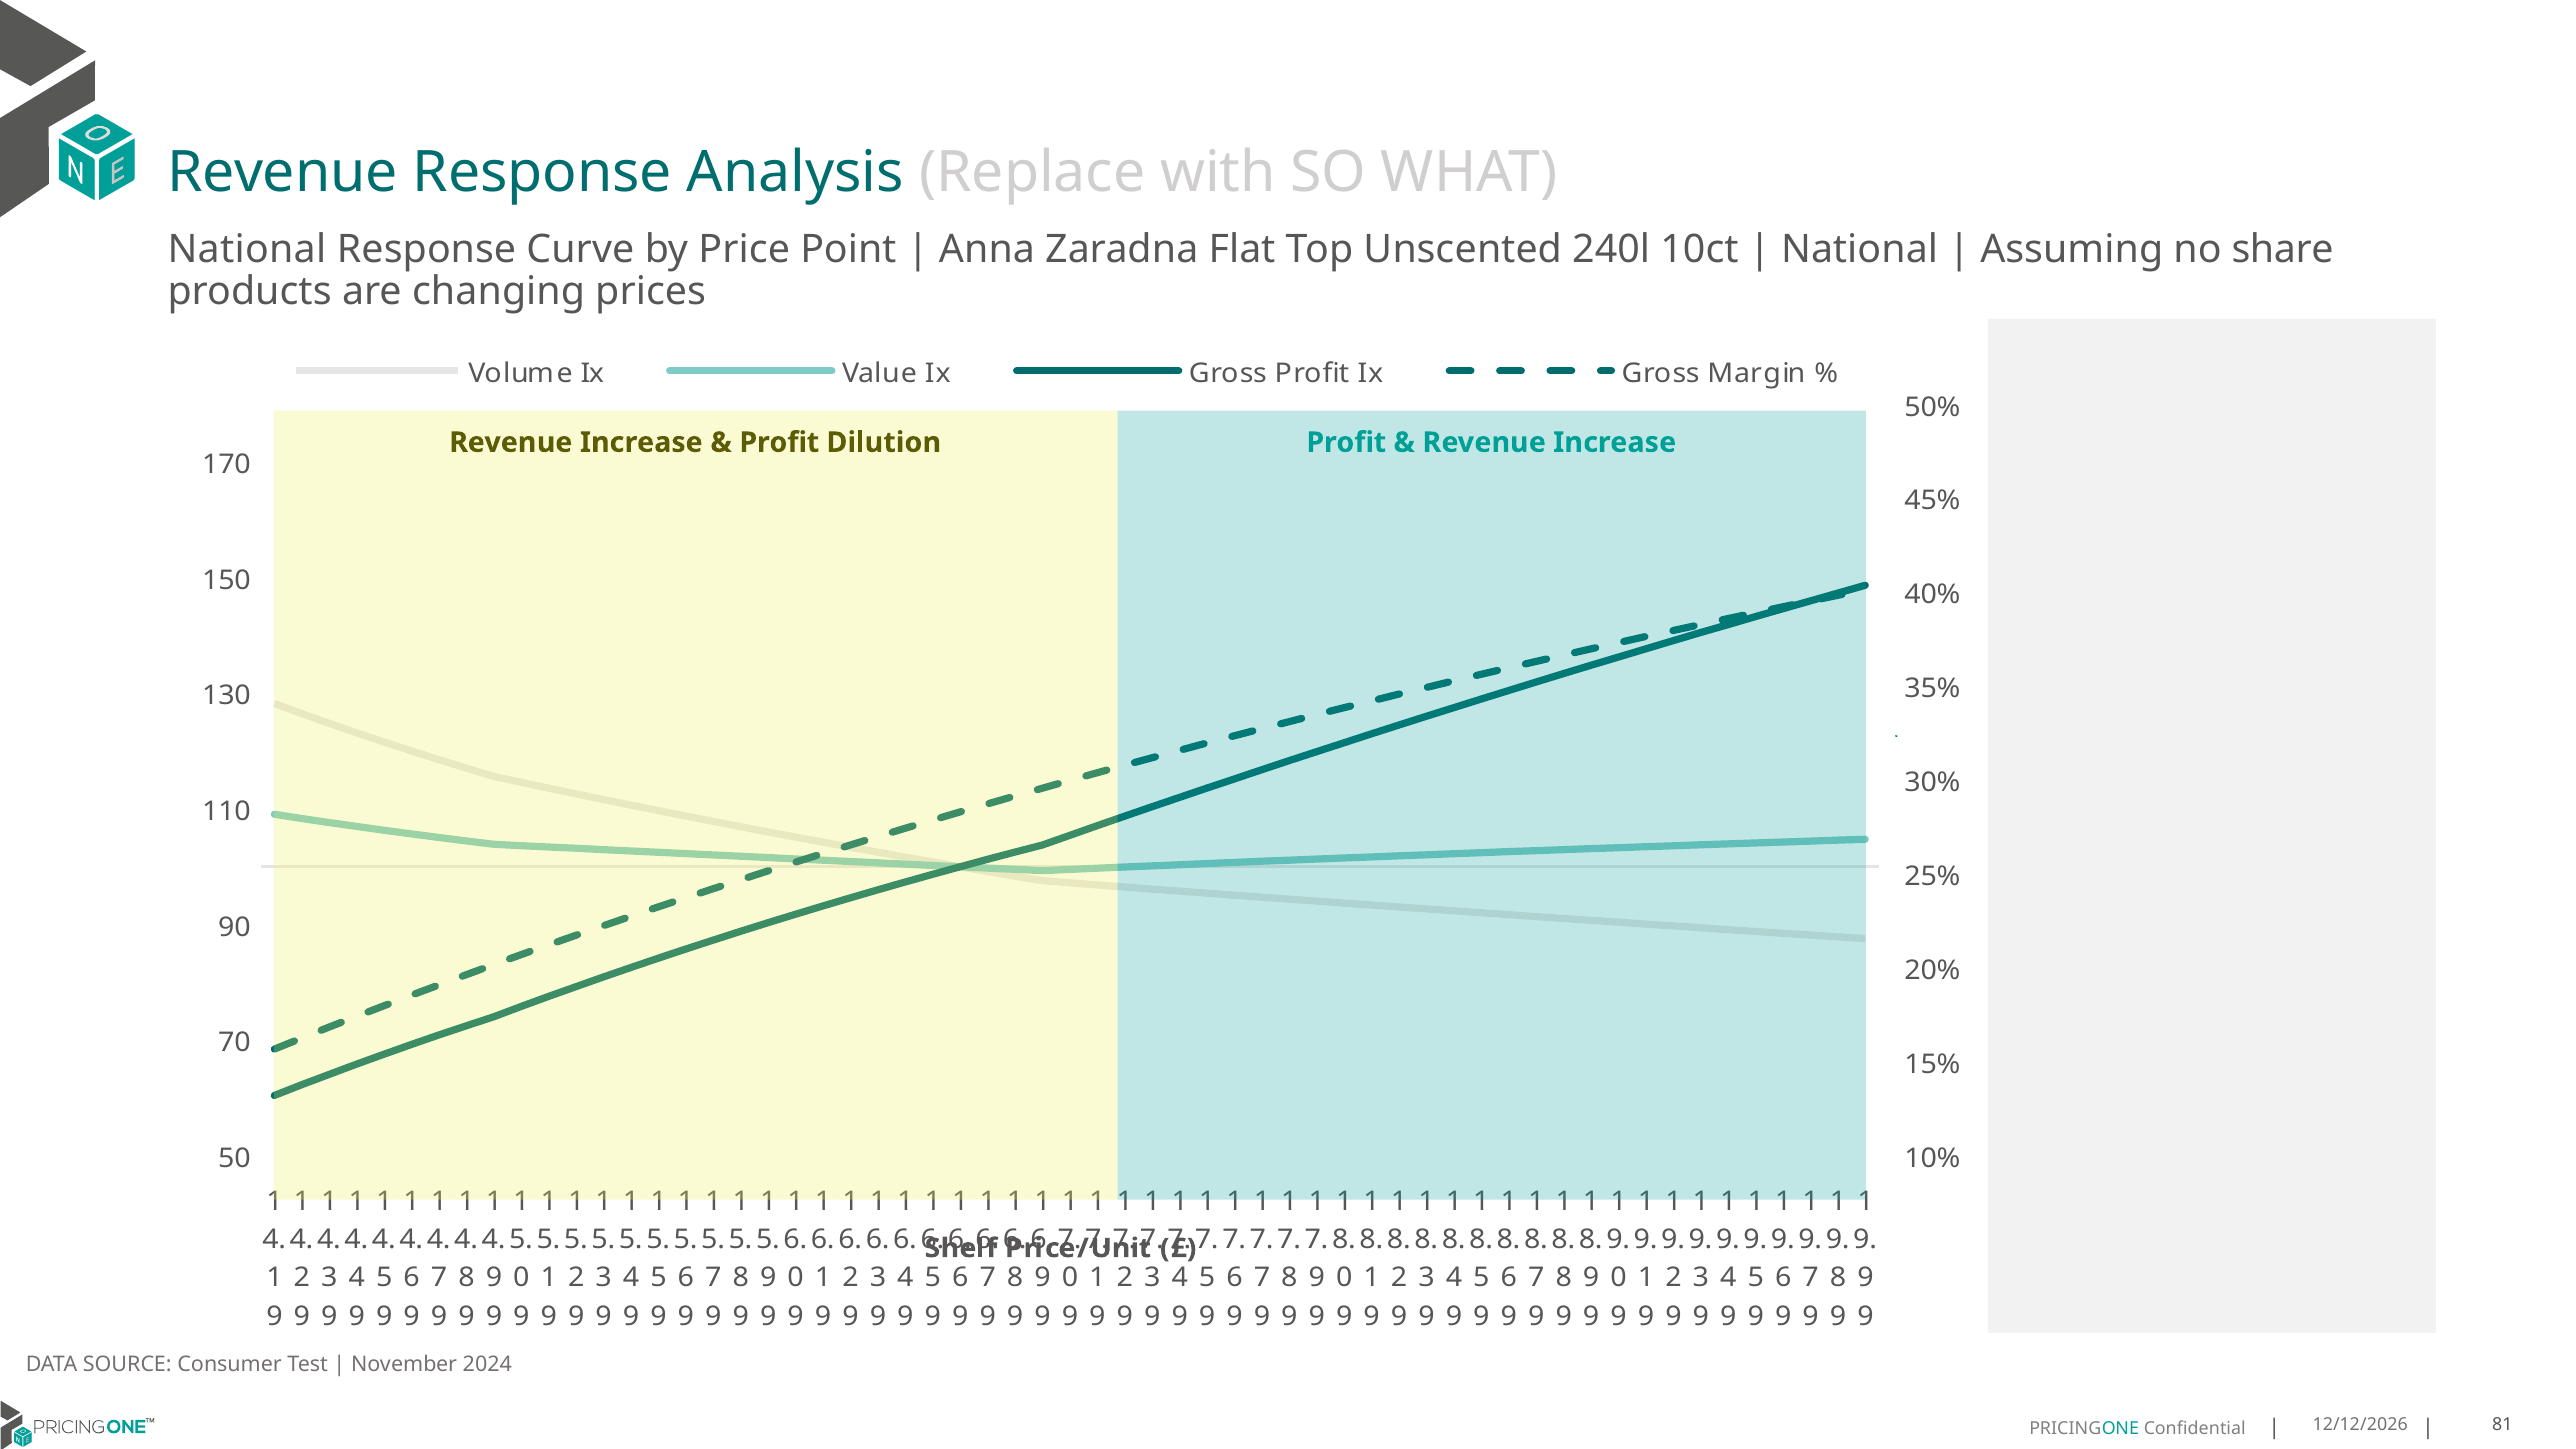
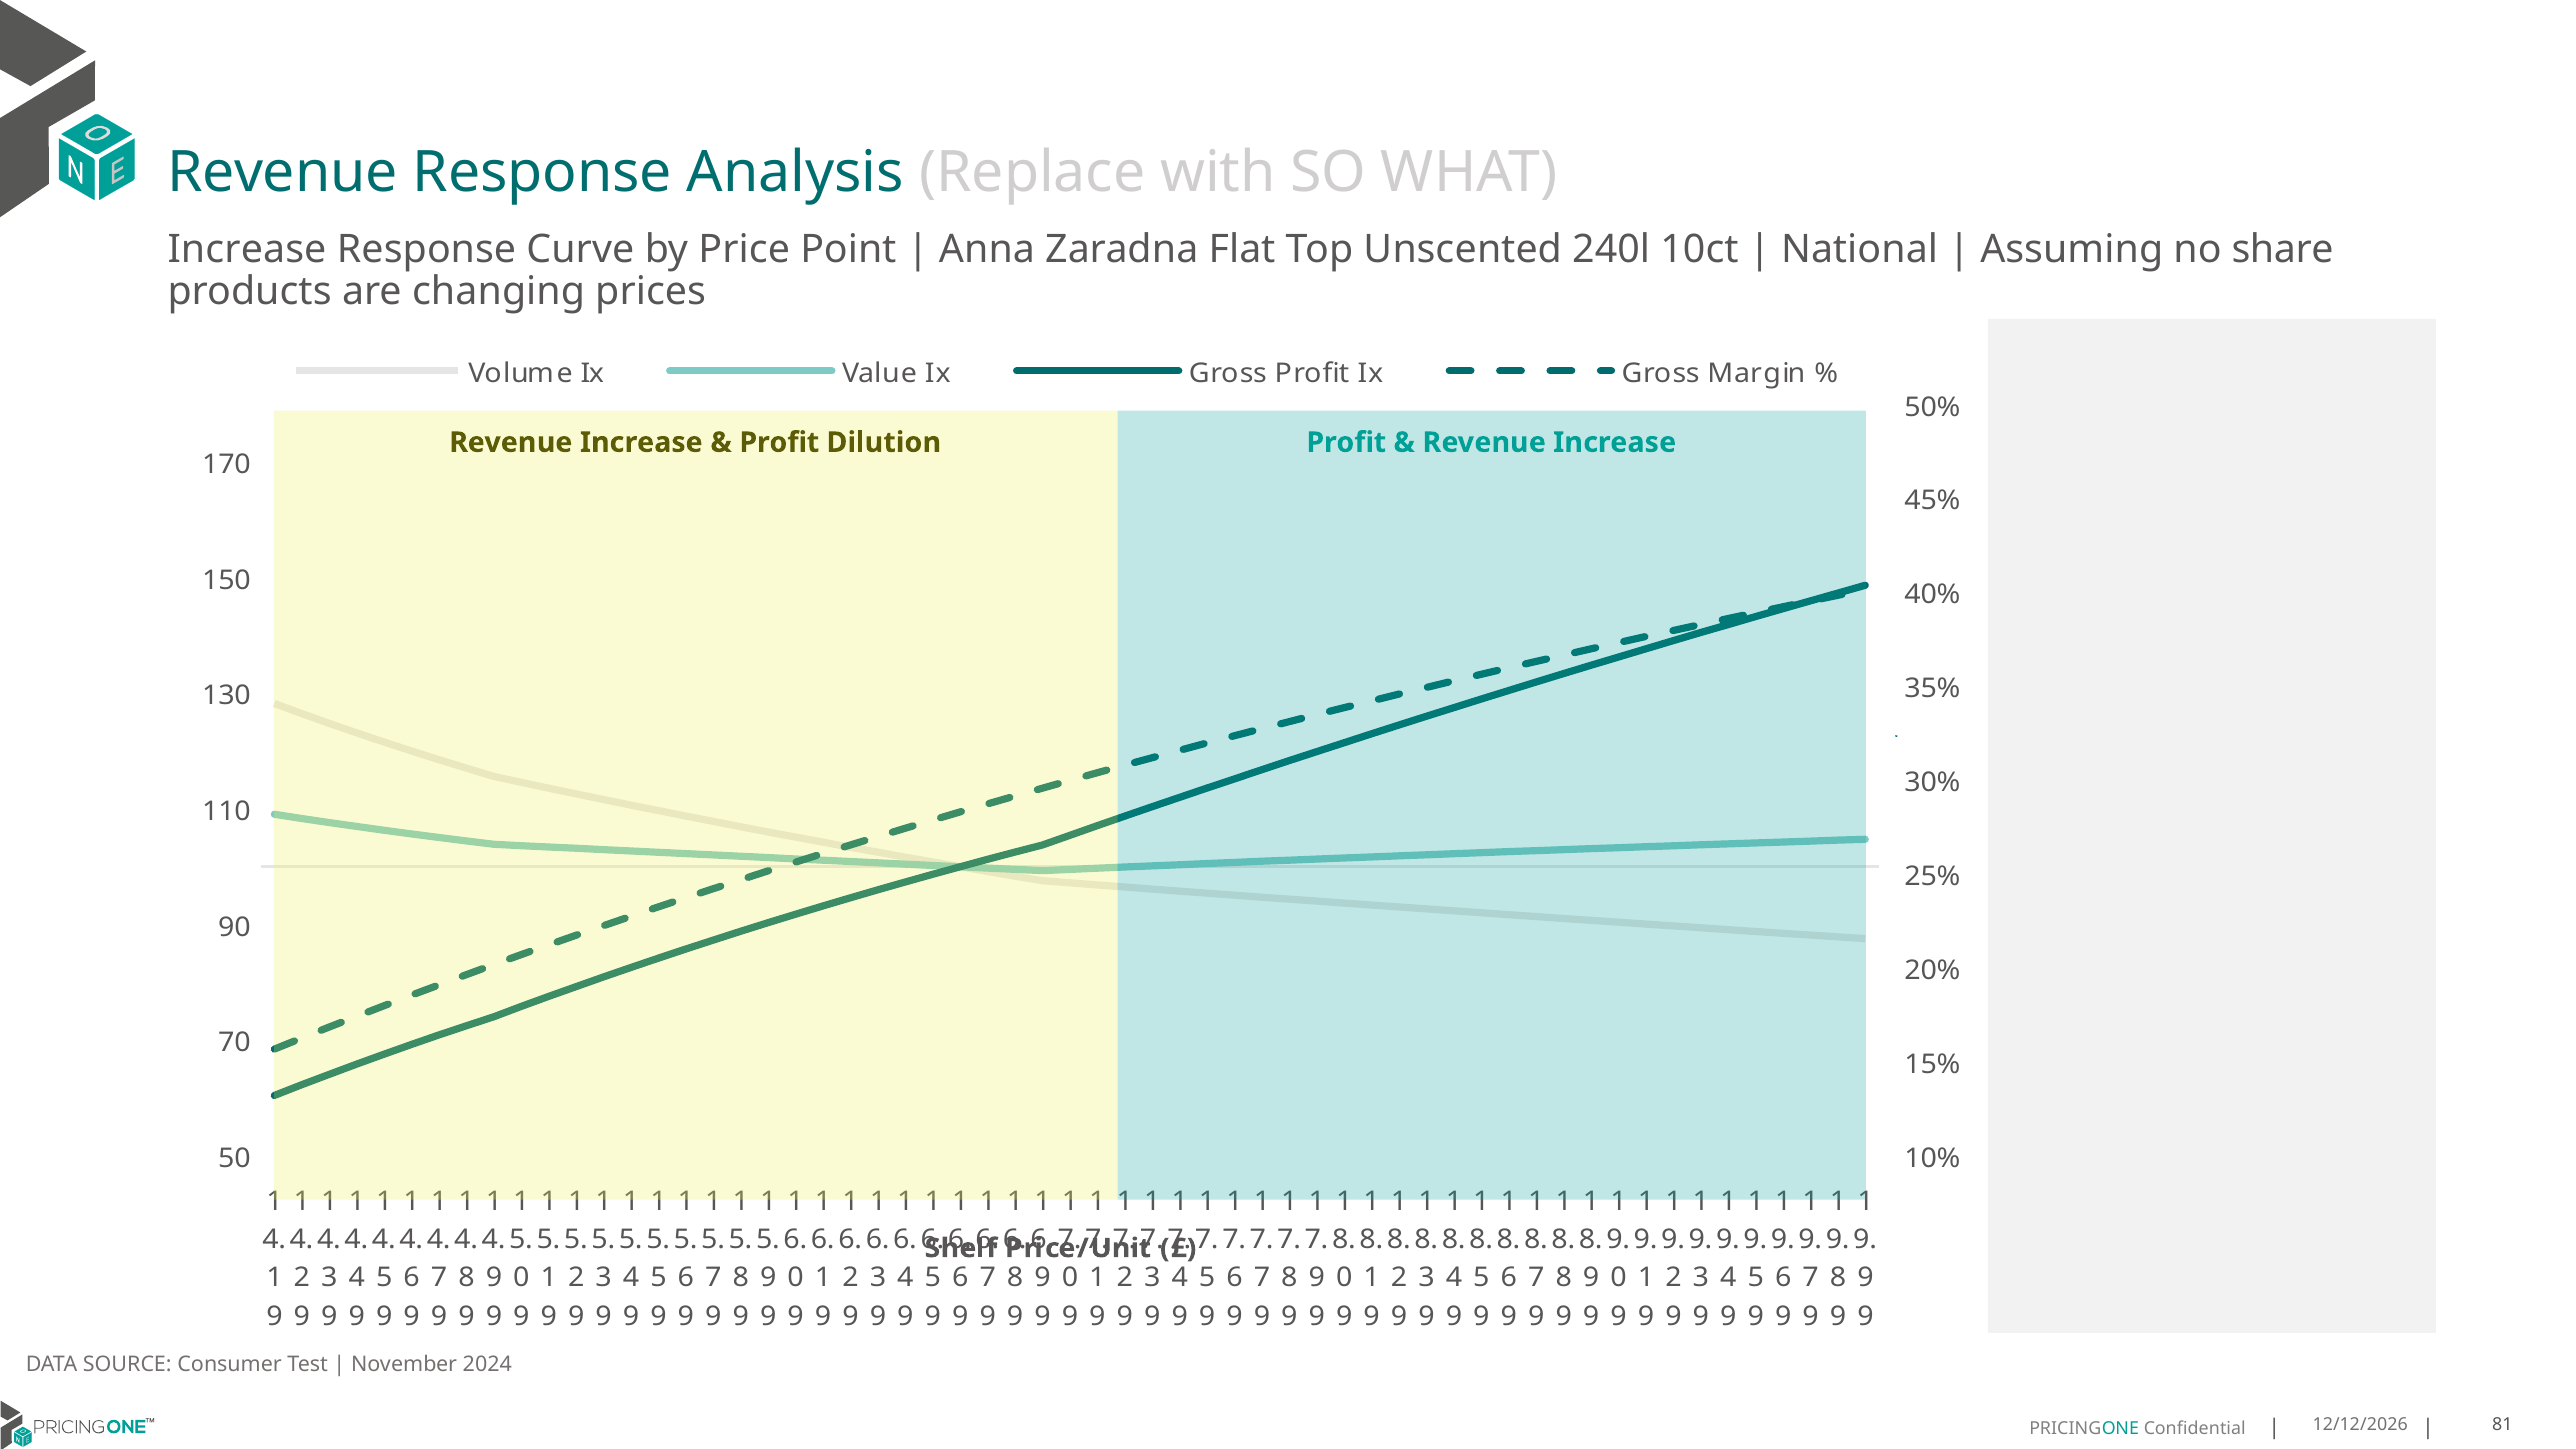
National: National -> Increase (247, 249)
